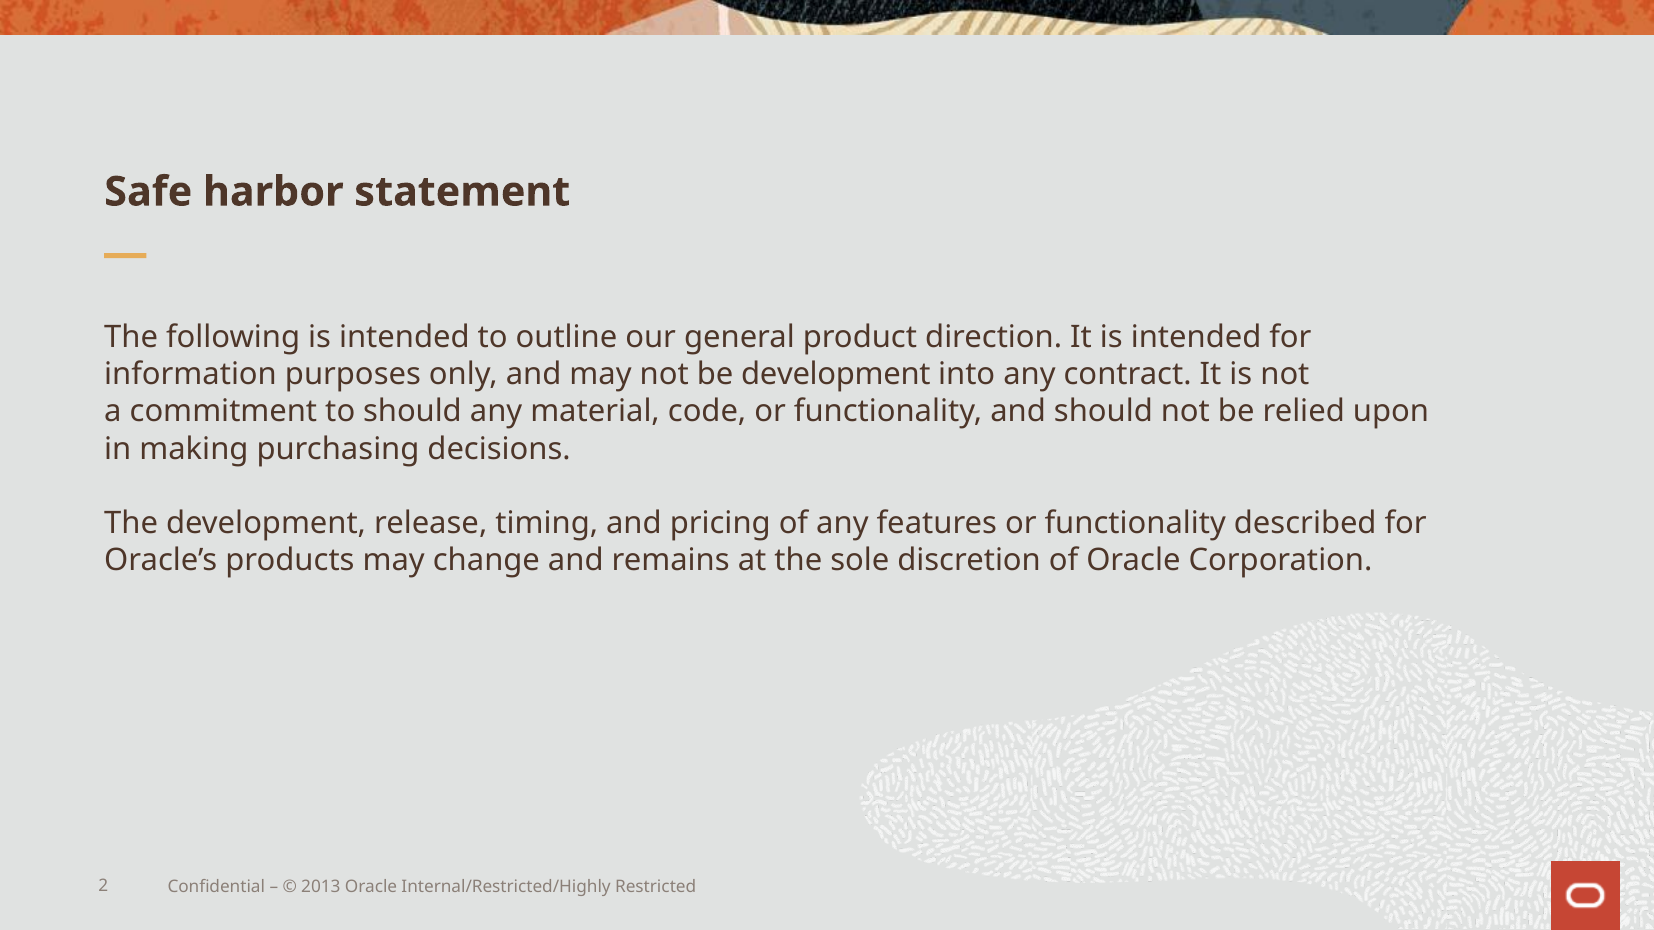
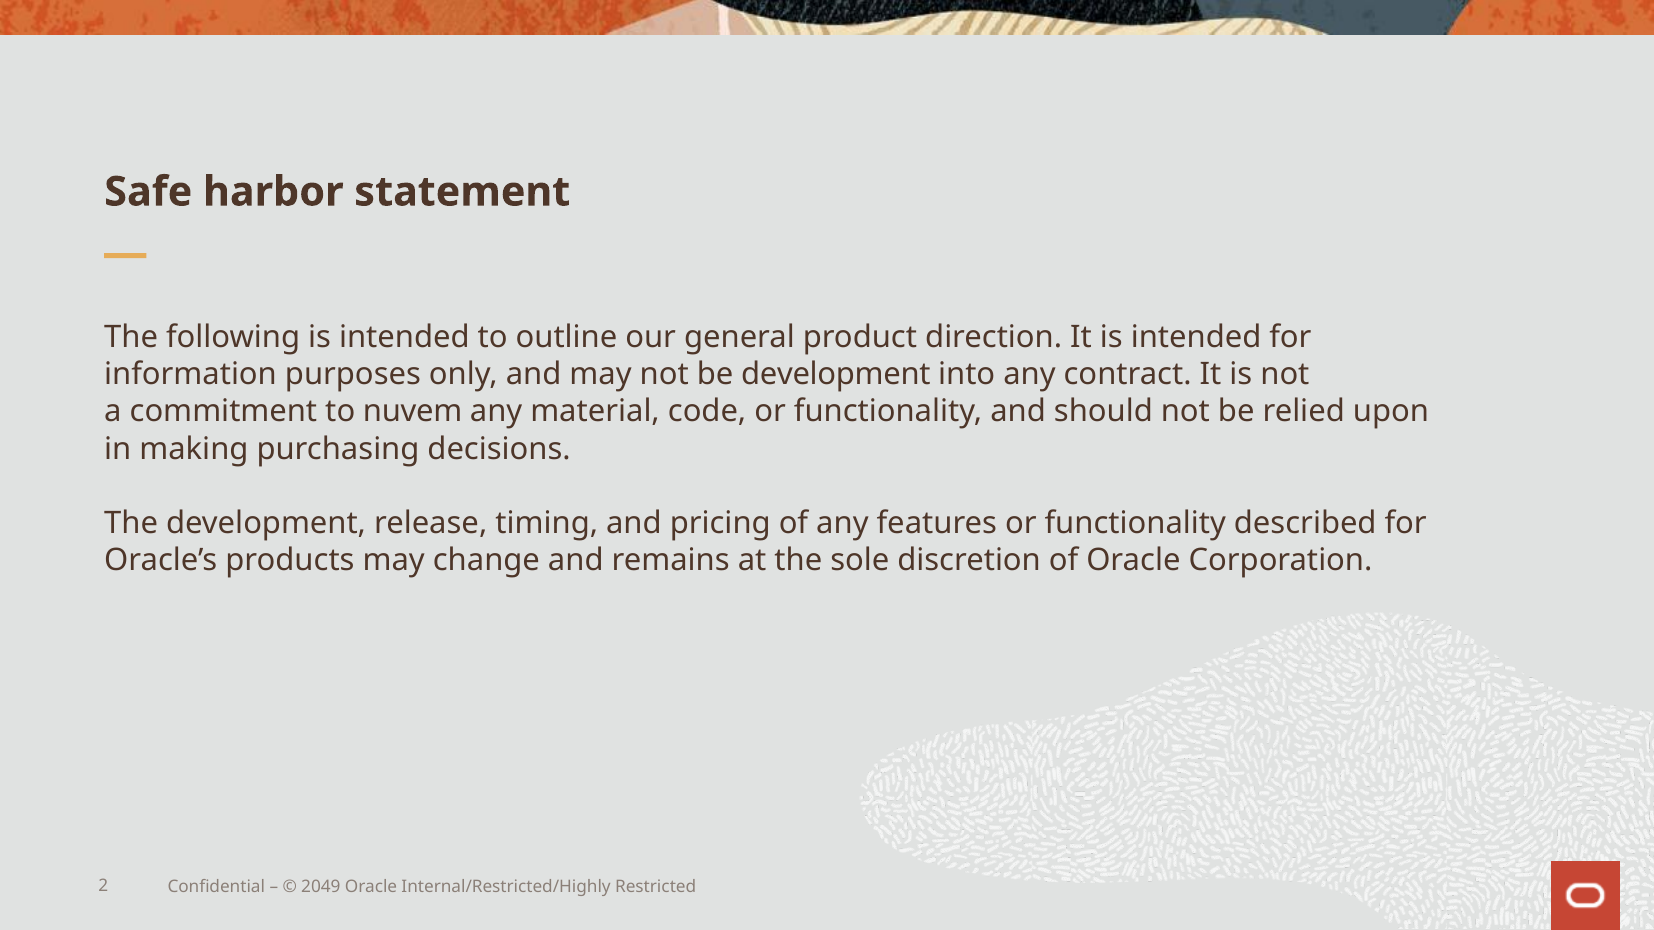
to should: should -> nuvem (413, 412)
2013: 2013 -> 2049 (321, 887)
